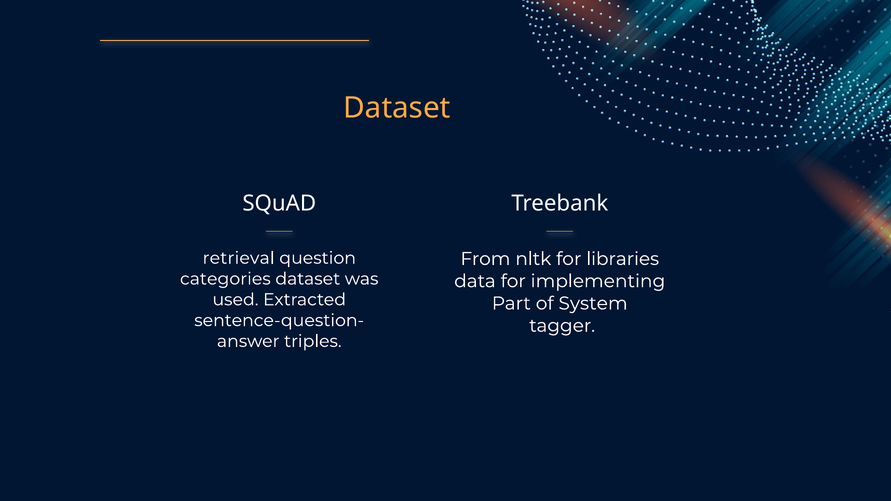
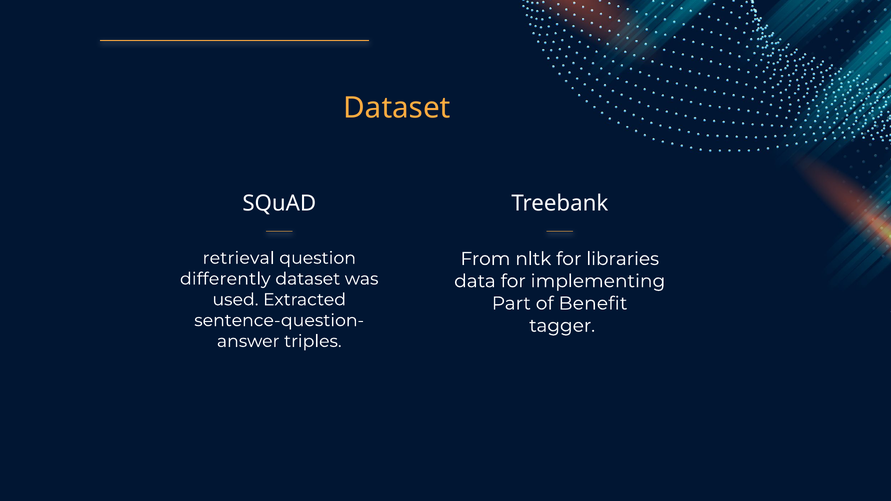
categories: categories -> differently (225, 279)
System: System -> Benefit (593, 304)
